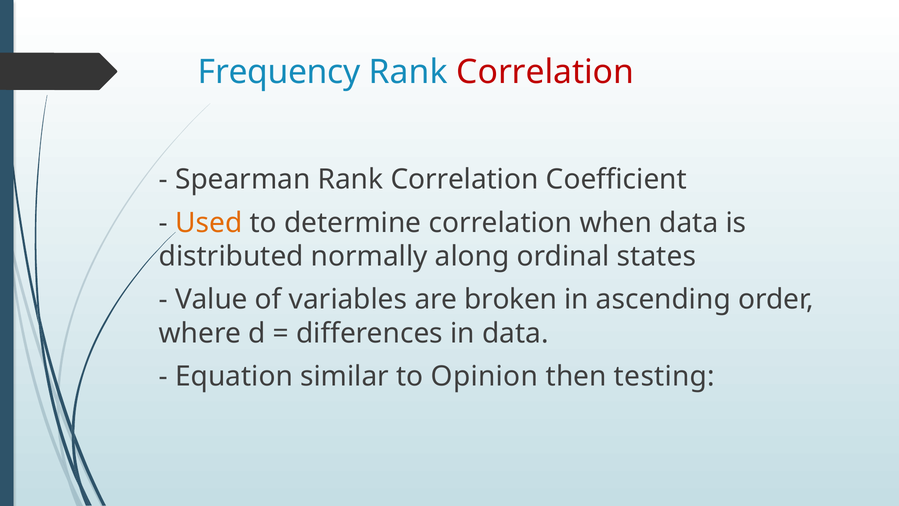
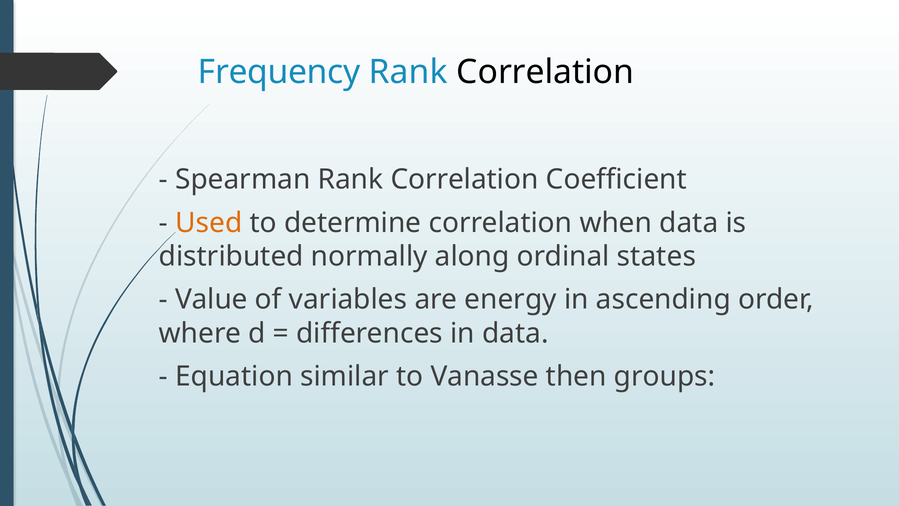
Correlation colour: red -> black (545, 72)
broken: broken -> energy (511, 299)
Opinion: Opinion -> Vanasse (485, 376)
testing: testing -> groups (665, 376)
